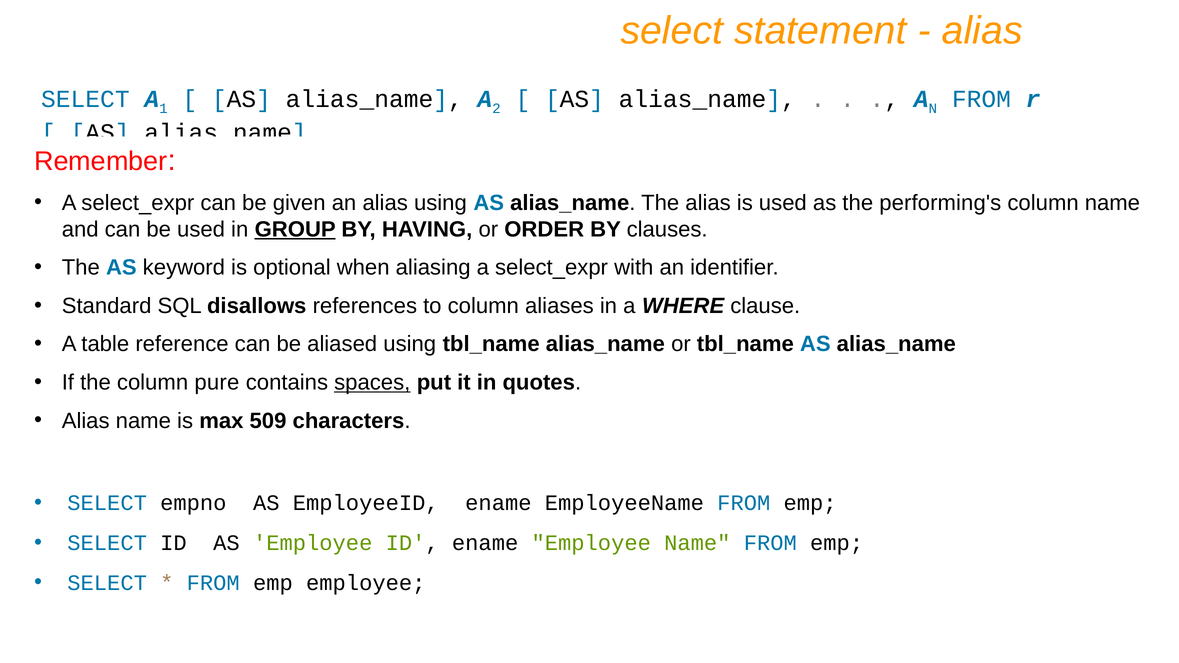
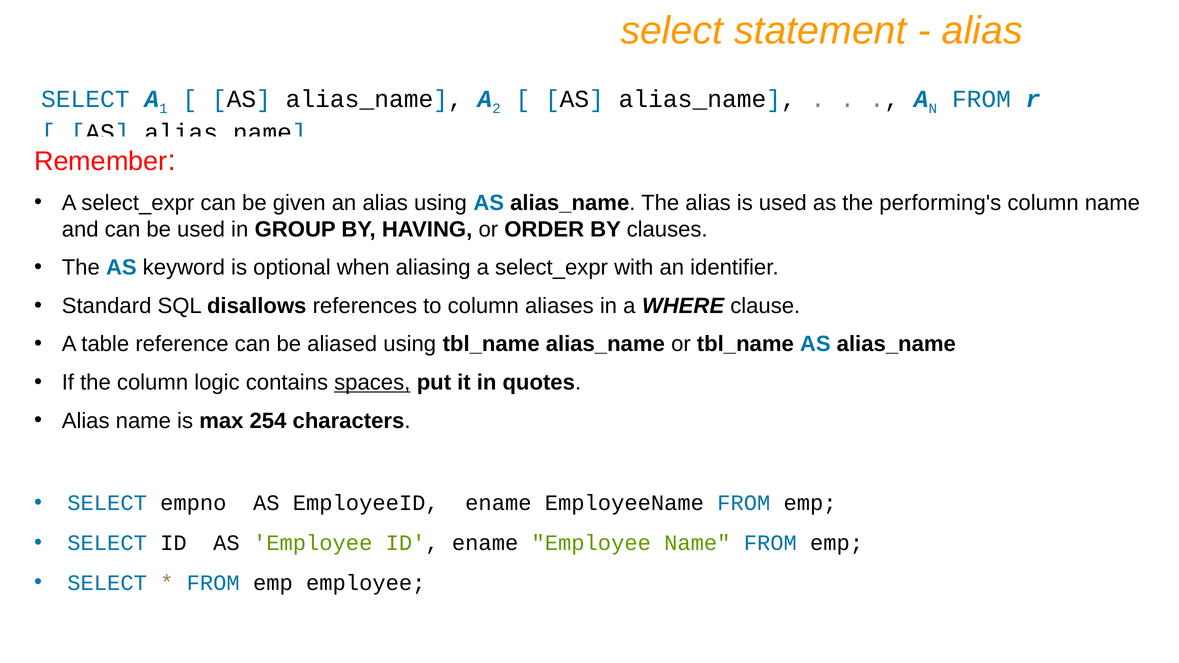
GROUP underline: present -> none (295, 229)
pure: pure -> logic (217, 383)
509: 509 -> 254 (268, 421)
